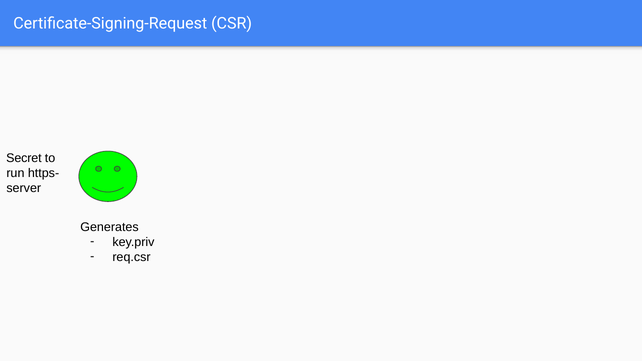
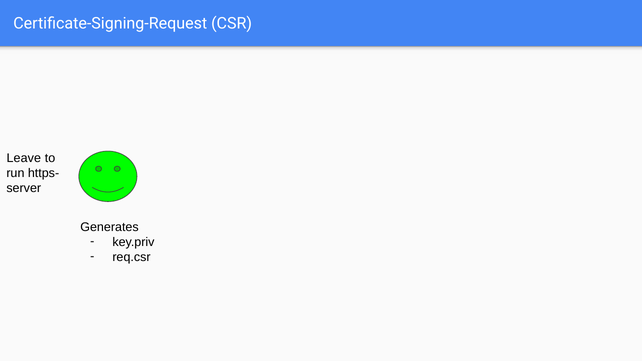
Secret: Secret -> Leave (24, 158)
